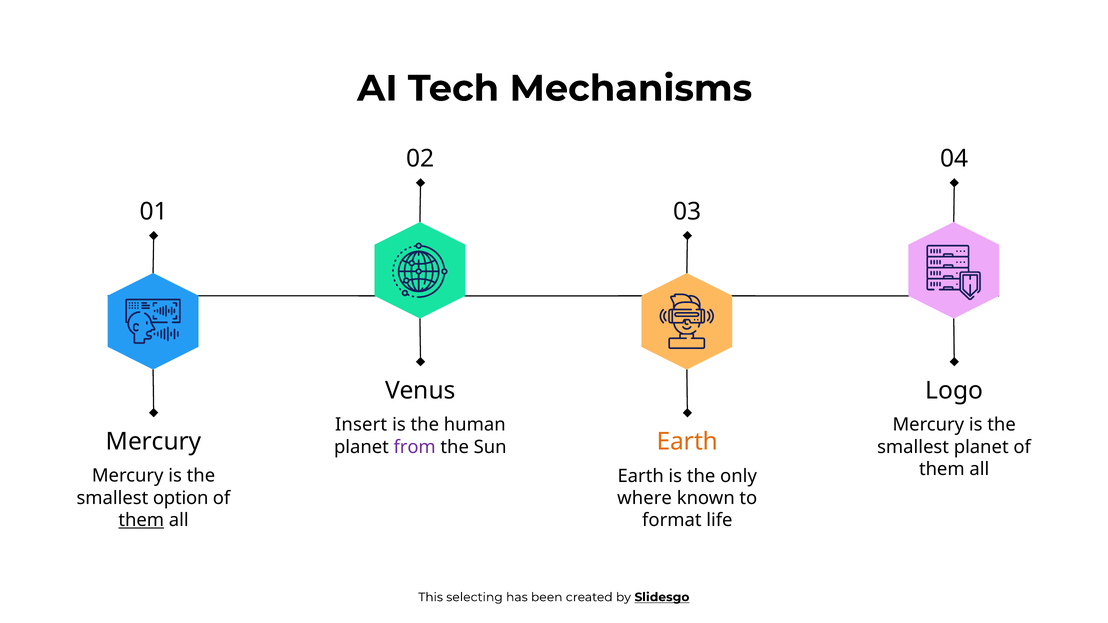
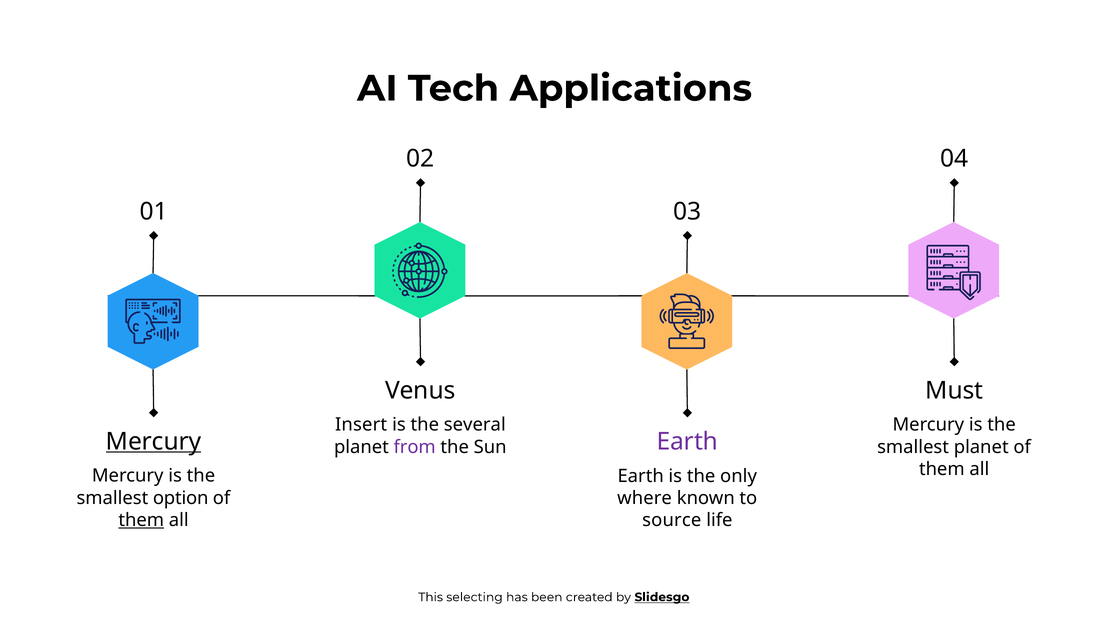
Mechanisms: Mechanisms -> Applications (631, 89)
Logo: Logo -> Must (954, 391)
human: human -> several (475, 425)
Mercury underline: none -> present (154, 442)
Earth colour: orange -> purple (687, 442)
format: format -> source (672, 520)
